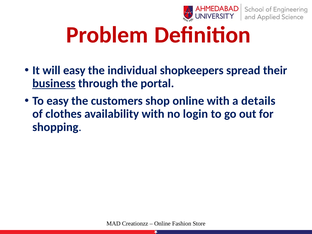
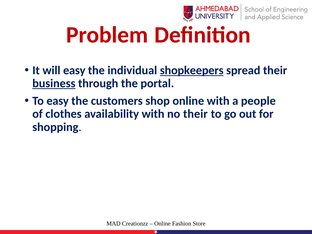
shopkeepers underline: none -> present (192, 70)
details: details -> people (258, 101)
no login: login -> their (195, 114)
